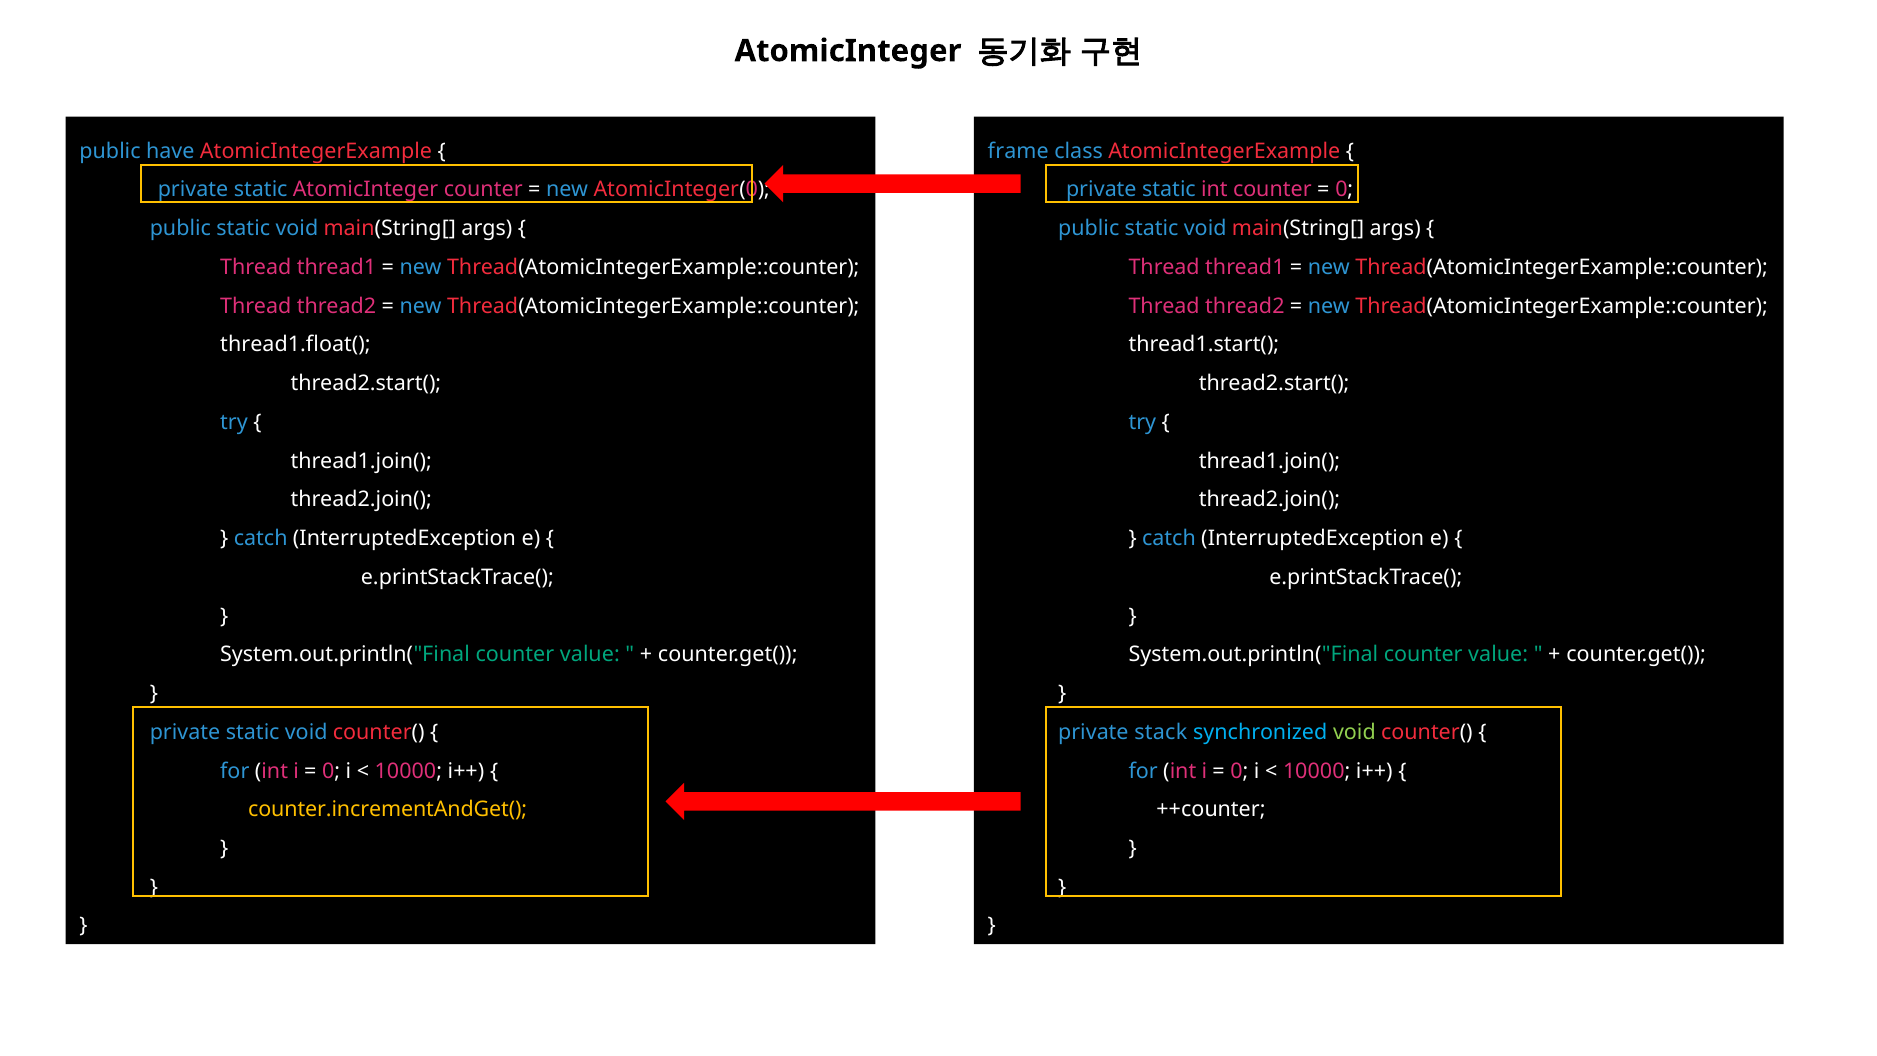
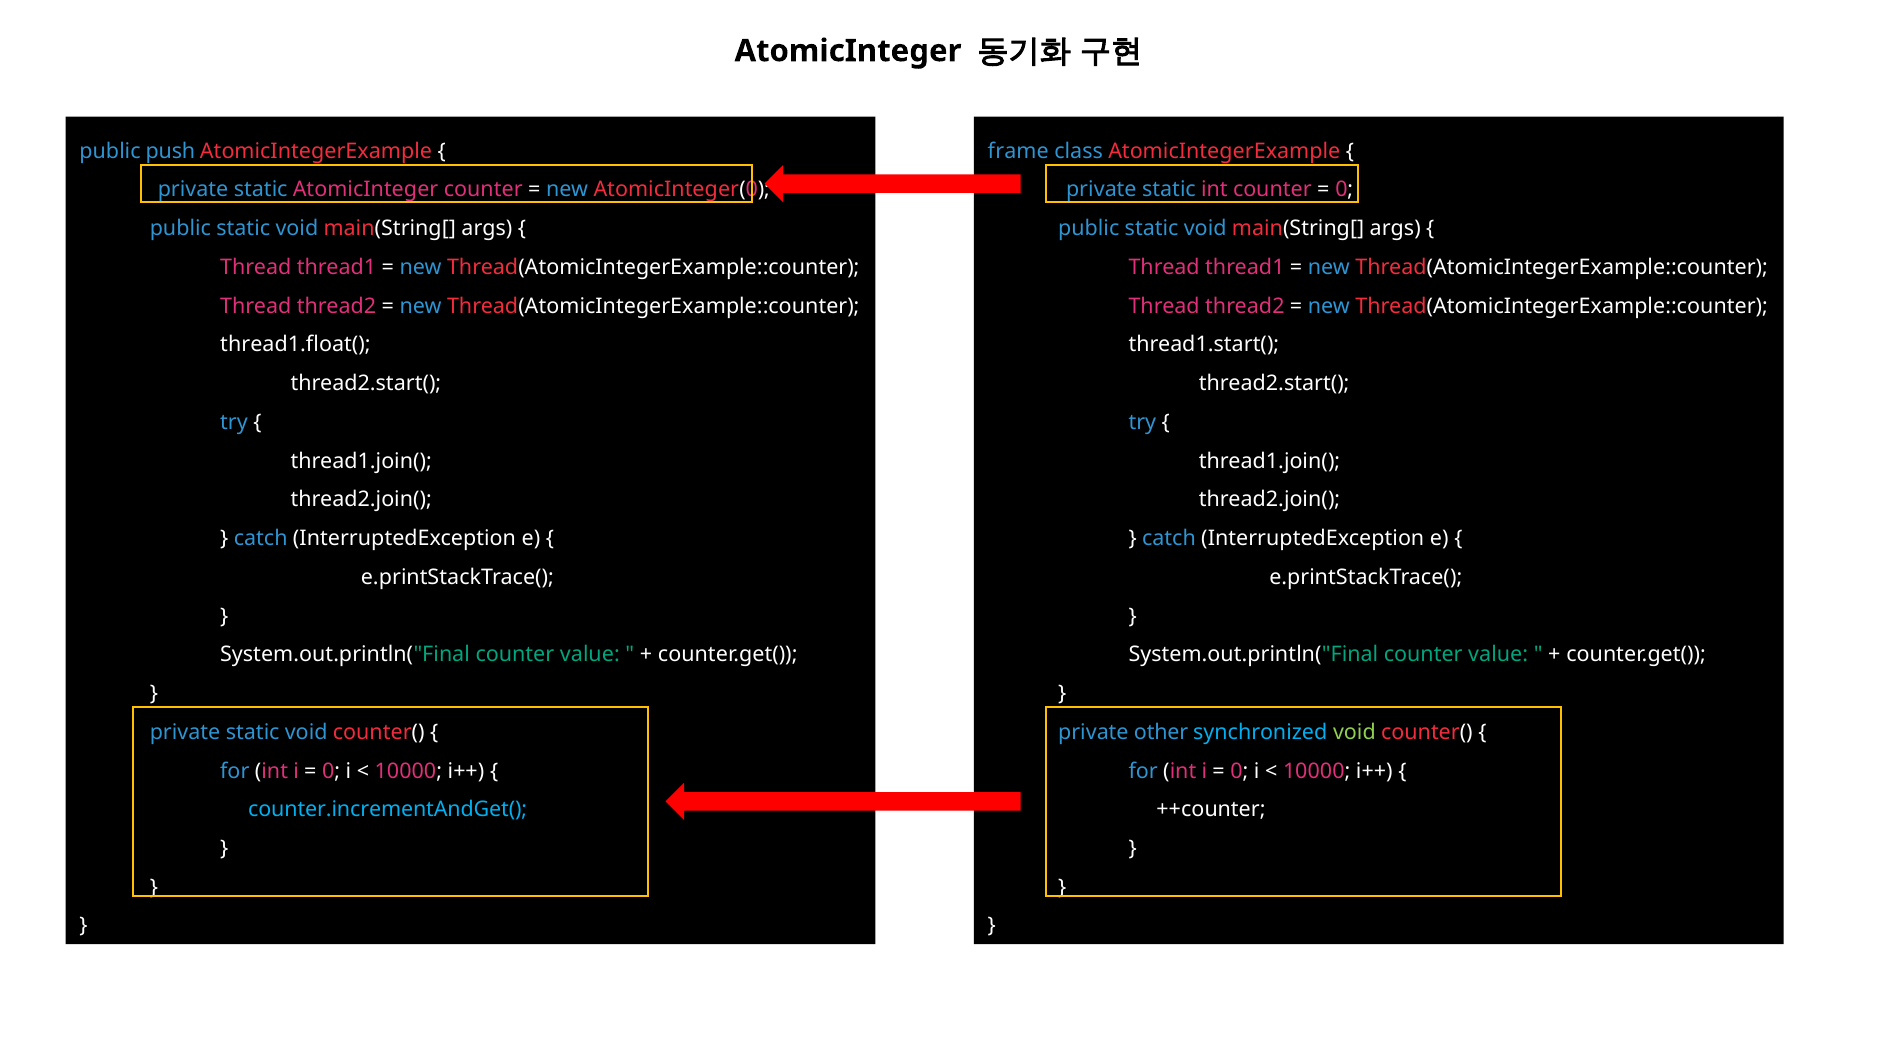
have: have -> push (170, 151)
stack: stack -> other (1161, 732)
counter.incrementAndGet( colour: yellow -> light blue (388, 810)
